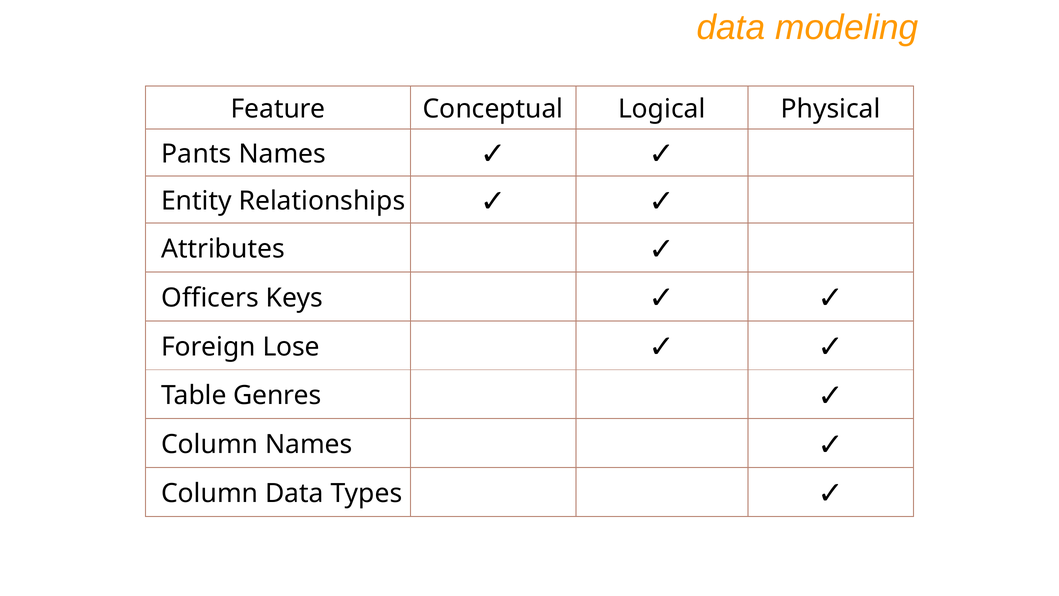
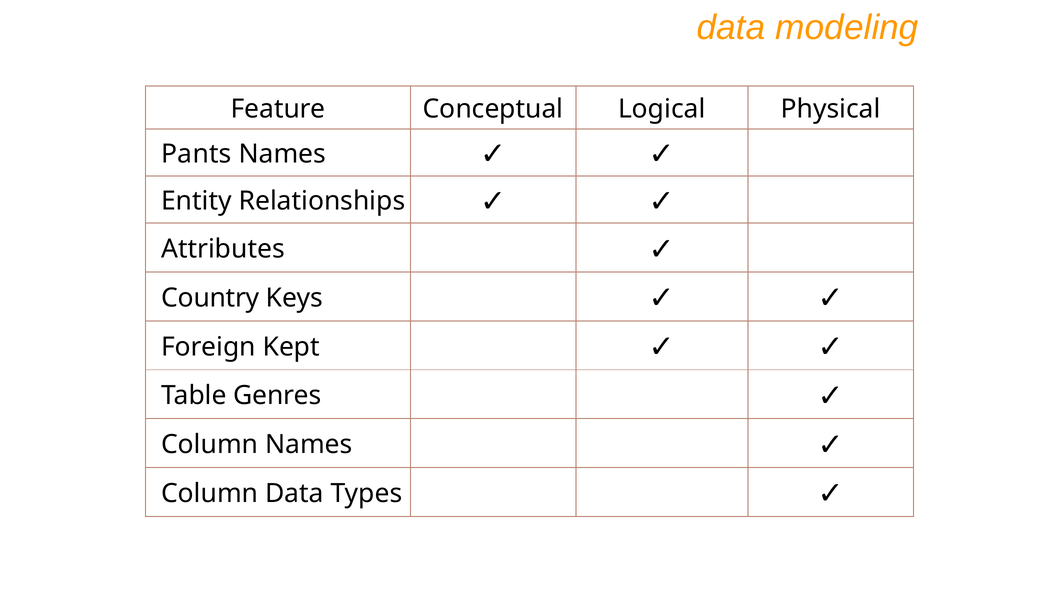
Officers: Officers -> Country (210, 298)
Lose: Lose -> Kept (291, 347)
